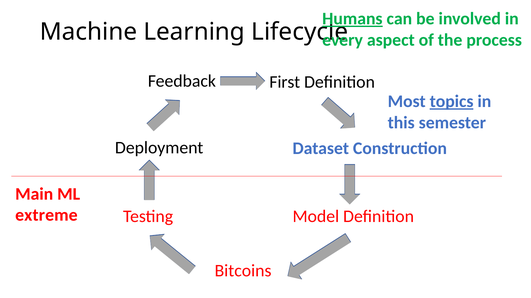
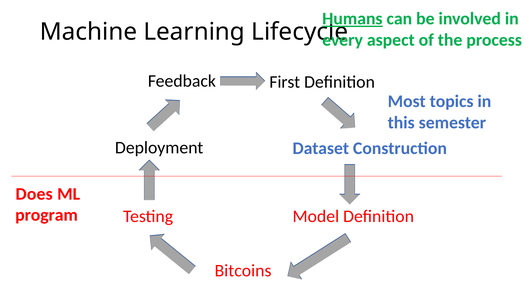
topics underline: present -> none (452, 102)
Main: Main -> Does (34, 194)
extreme: extreme -> program (47, 216)
